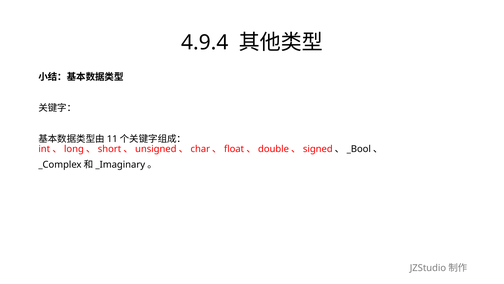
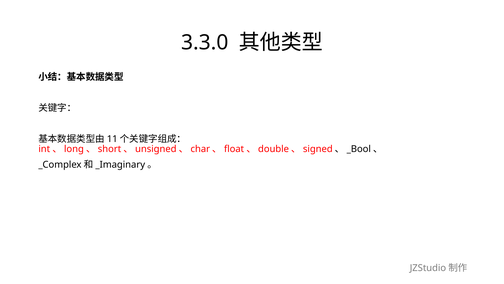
4.9.4: 4.9.4 -> 3.3.0 (205, 42)
